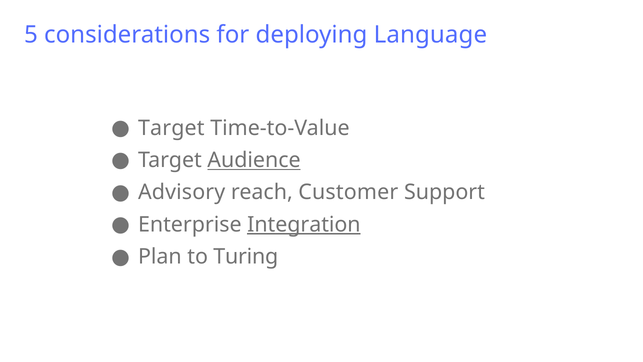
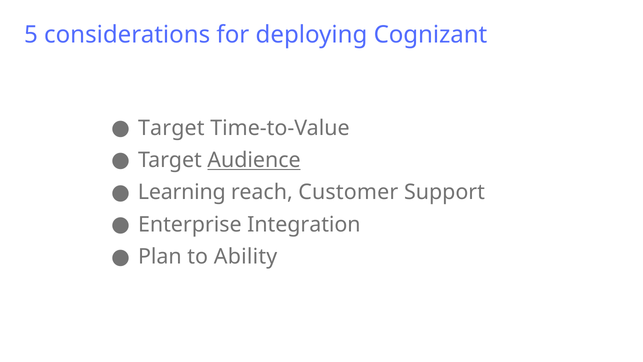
Language: Language -> Cognizant (430, 35)
Advisory: Advisory -> Learning (182, 192)
Integration underline: present -> none (304, 224)
Turing: Turing -> Ability (246, 257)
